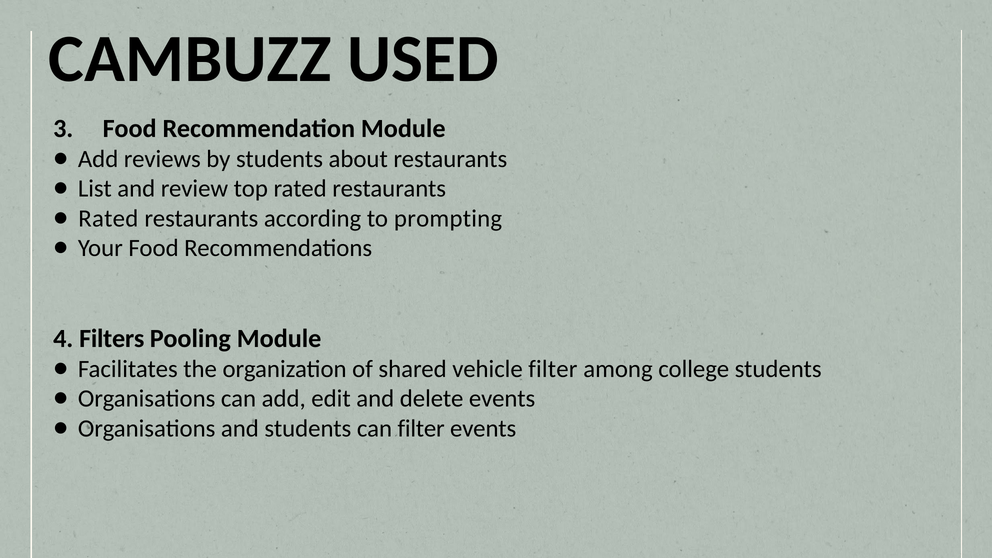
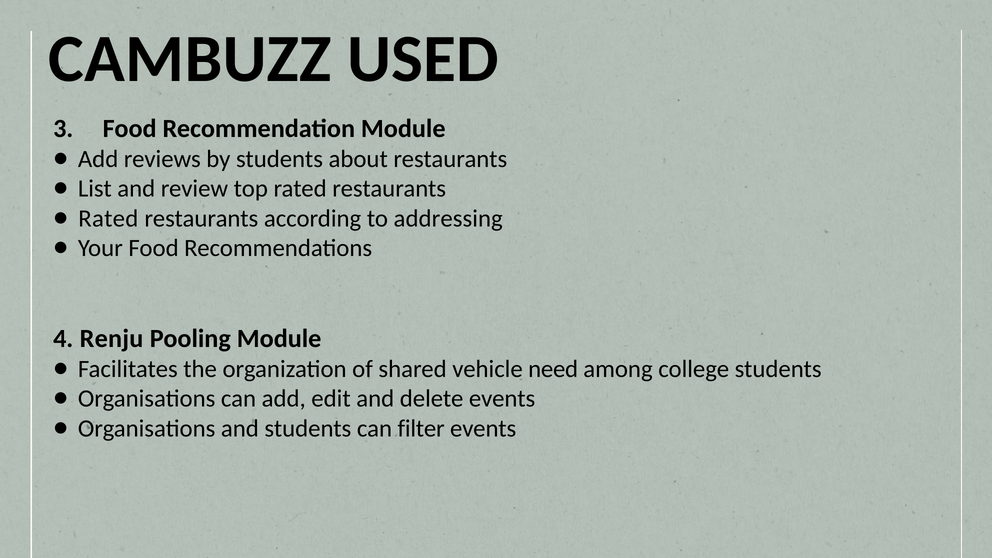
prompting: prompting -> addressing (448, 218)
Filters: Filters -> Renju (112, 338)
vehicle filter: filter -> need (553, 369)
